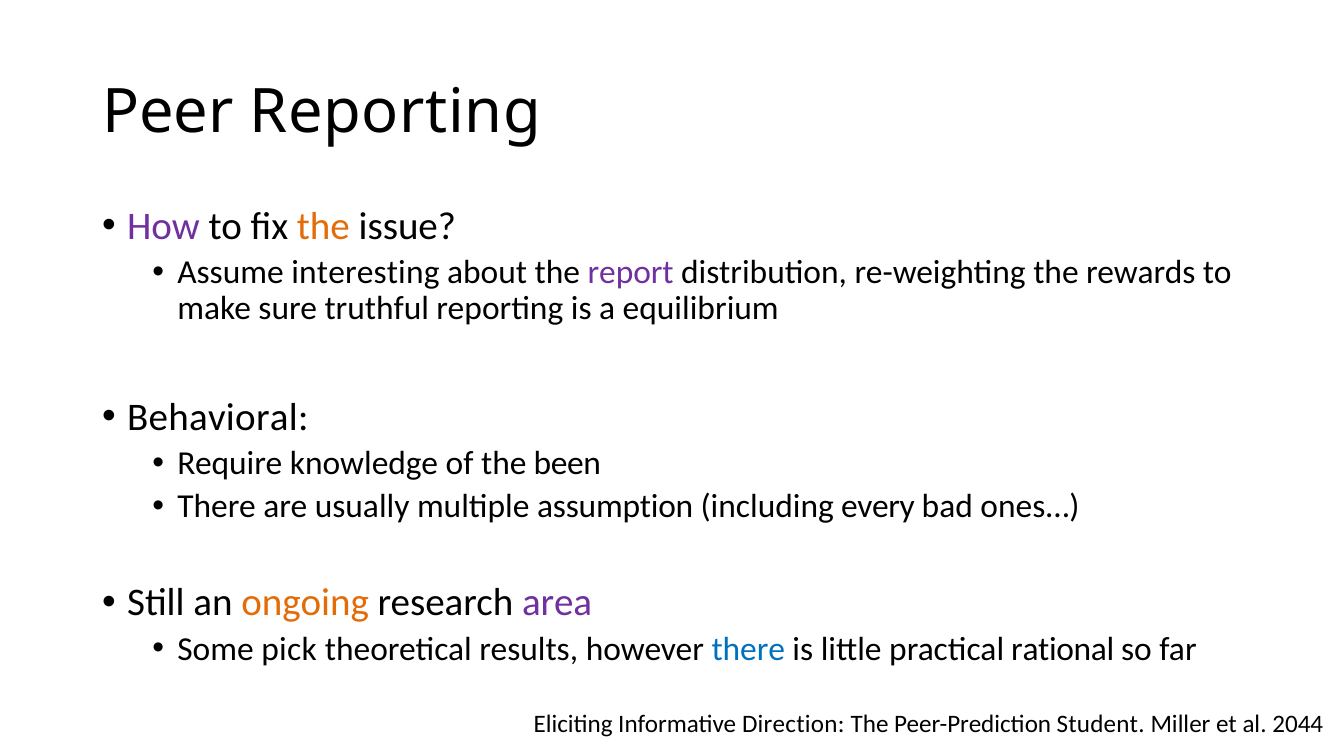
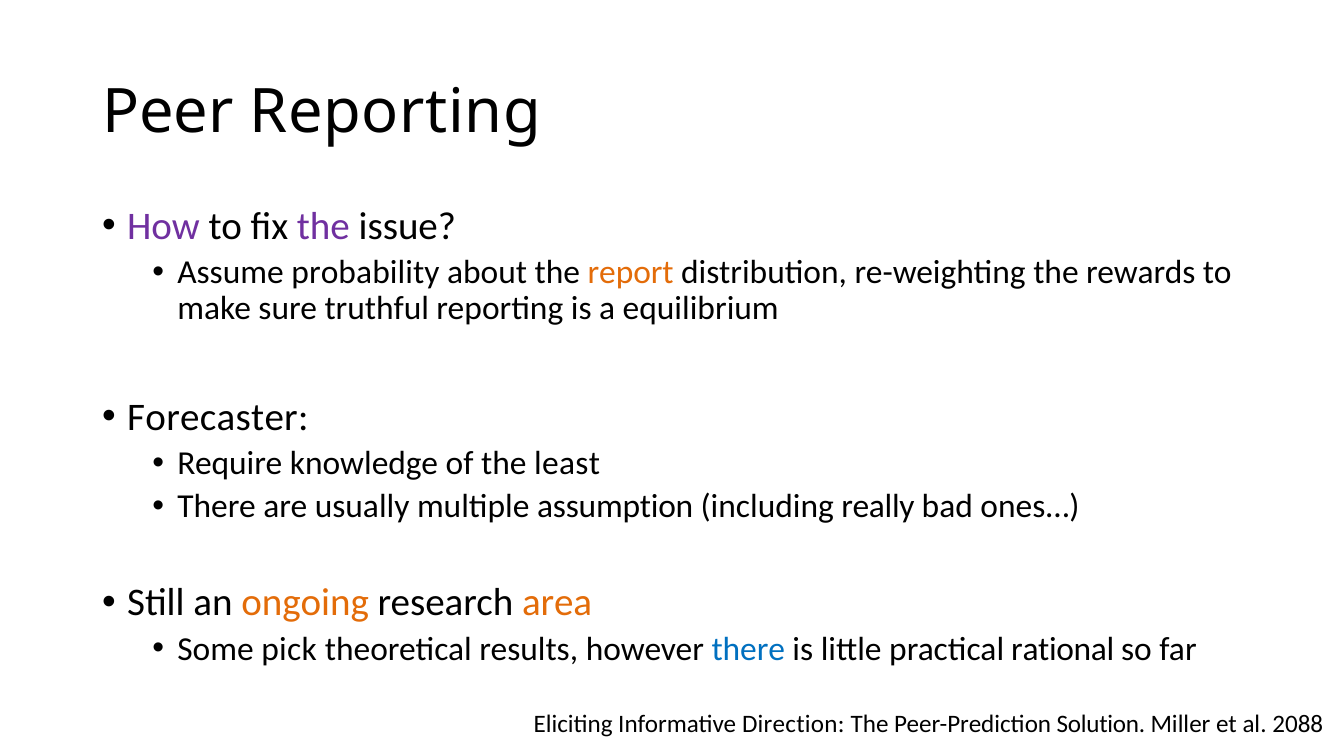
the colour: orange -> purple (323, 226)
interesting: interesting -> probability (365, 272)
report colour: purple -> orange (631, 272)
Behavioral: Behavioral -> Forecaster (218, 418)
been: been -> least (567, 464)
every: every -> really (878, 507)
area colour: purple -> orange (557, 603)
Student: Student -> Solution (1101, 725)
2044: 2044 -> 2088 (1298, 725)
